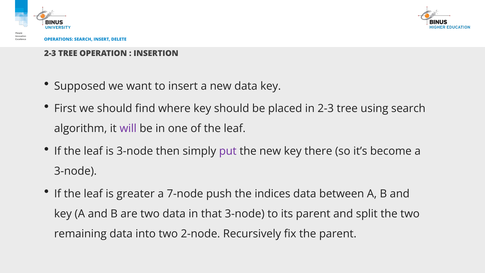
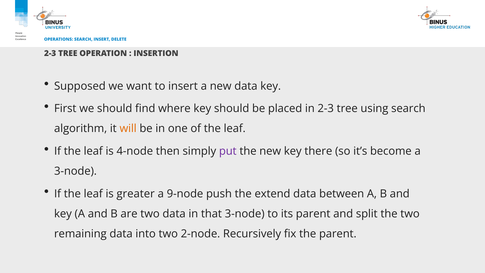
will colour: purple -> orange (128, 129)
is 3-node: 3-node -> 4-node (135, 151)
7-node: 7-node -> 9-node (185, 194)
indices: indices -> extend (272, 194)
